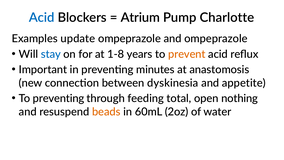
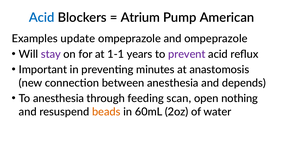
Charlotte: Charlotte -> American (227, 18)
stay colour: blue -> purple (51, 54)
1-8: 1-8 -> 1-1 (116, 54)
prevent colour: orange -> purple (187, 54)
between dyskinesia: dyskinesia -> anesthesia (173, 83)
appetite: appetite -> depends (244, 83)
To preventing: preventing -> anesthesia (58, 98)
total: total -> scan (179, 98)
